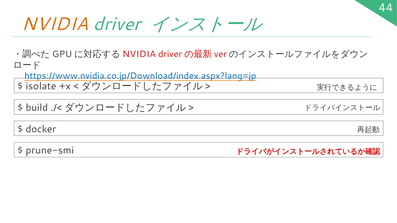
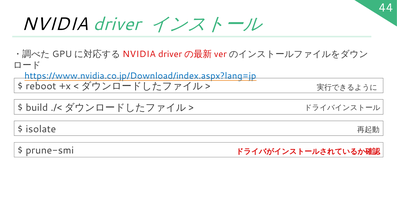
NVIDIA colour: orange -> black (55, 24)
isolate: isolate -> reboot (41, 86)
docker: docker -> isolate (41, 129)
